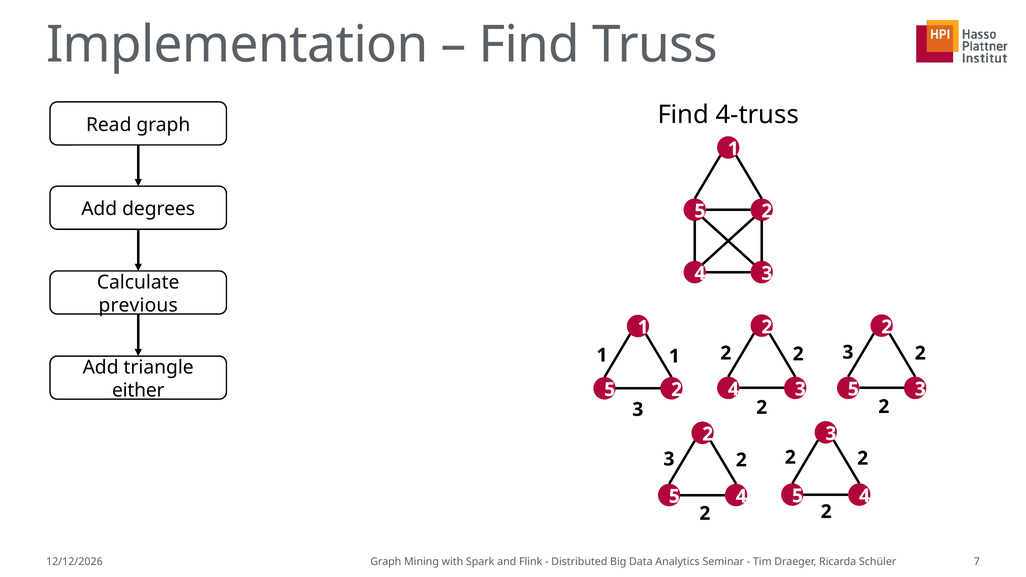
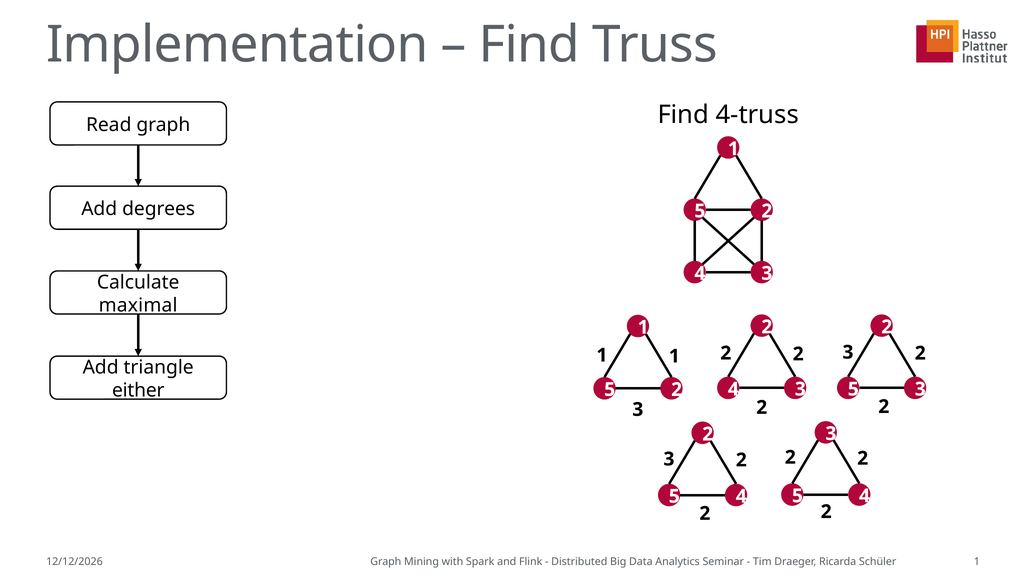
previous: previous -> maximal (138, 305)
Schüler 7: 7 -> 1 (977, 562)
